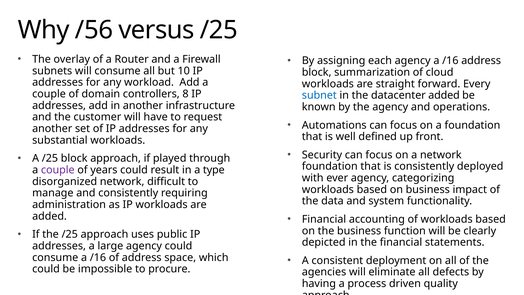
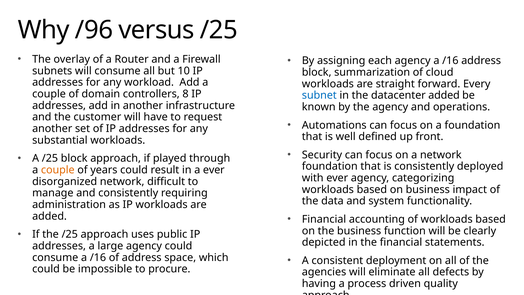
/56: /56 -> /96 (94, 30)
couple colour: purple -> orange (58, 170)
a type: type -> ever (214, 170)
